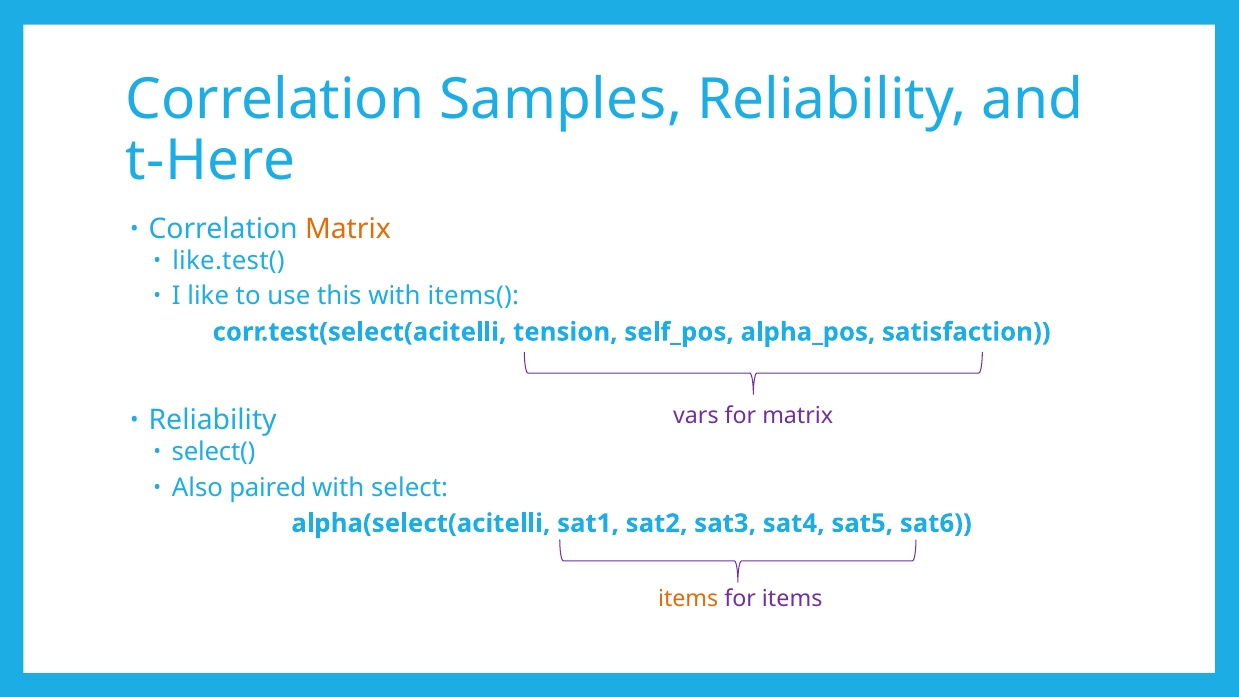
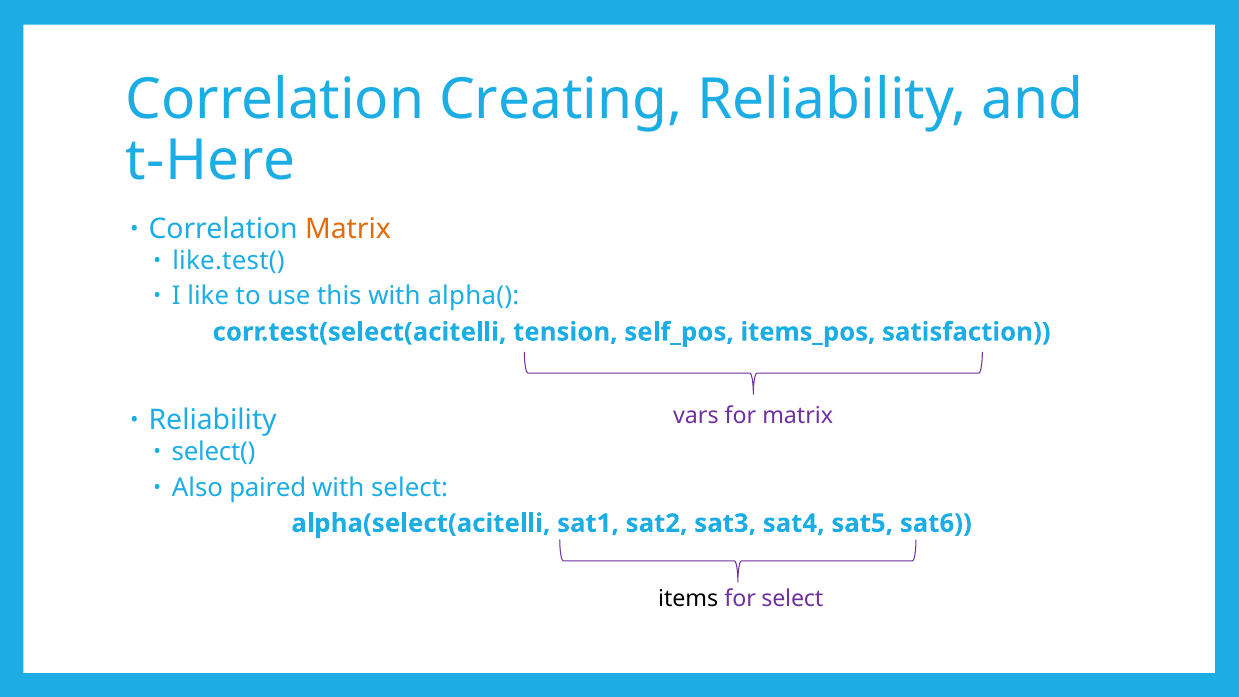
Samples: Samples -> Creating (561, 100)
items(: items( -> alpha( (473, 296)
alpha_pos: alpha_pos -> items_pos (808, 332)
items colour: orange -> black (688, 598)
for items: items -> select (792, 598)
